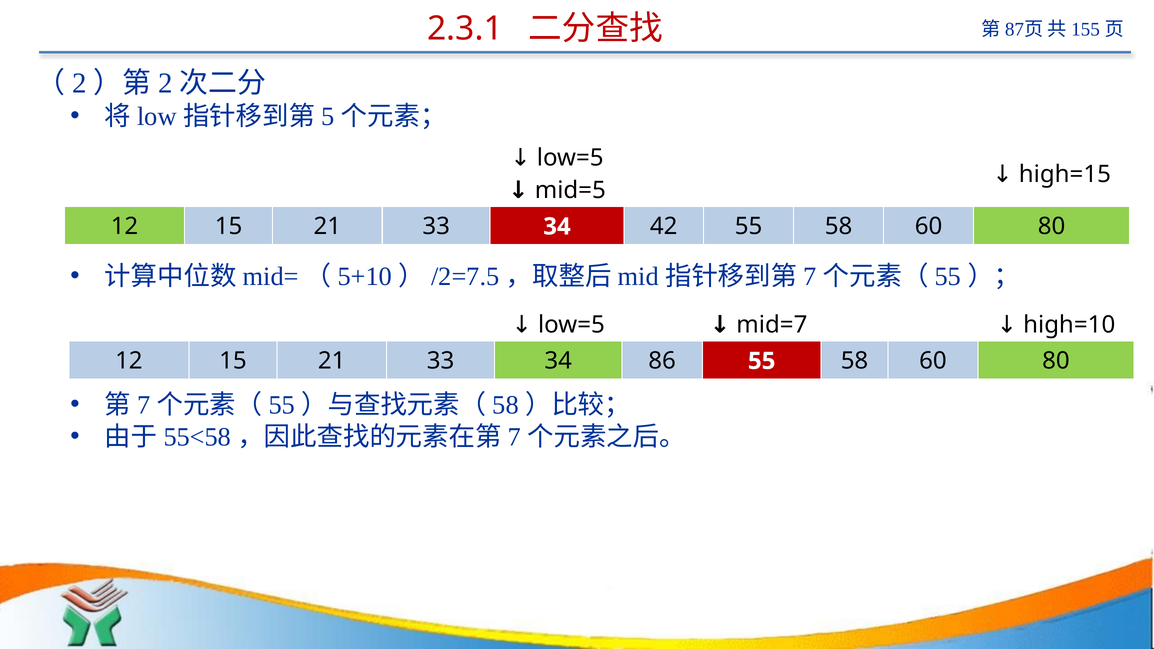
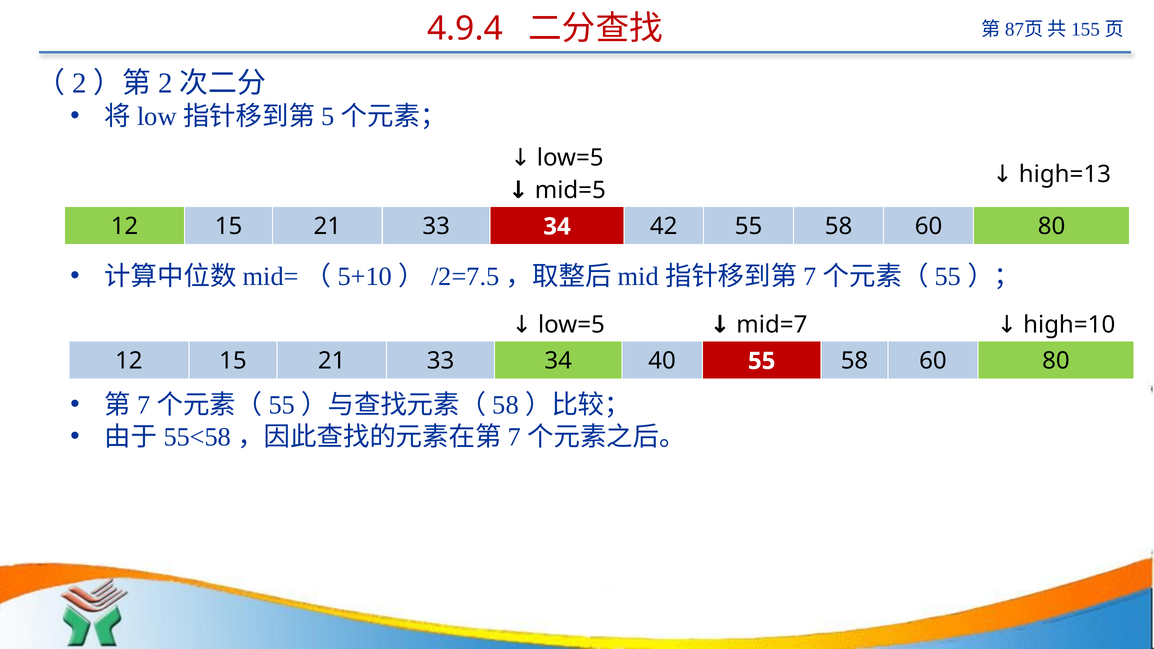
2.3.1: 2.3.1 -> 4.9.4 (465, 29)
high=15: high=15 -> high=13 (1065, 174)
86: 86 -> 40 (662, 361)
